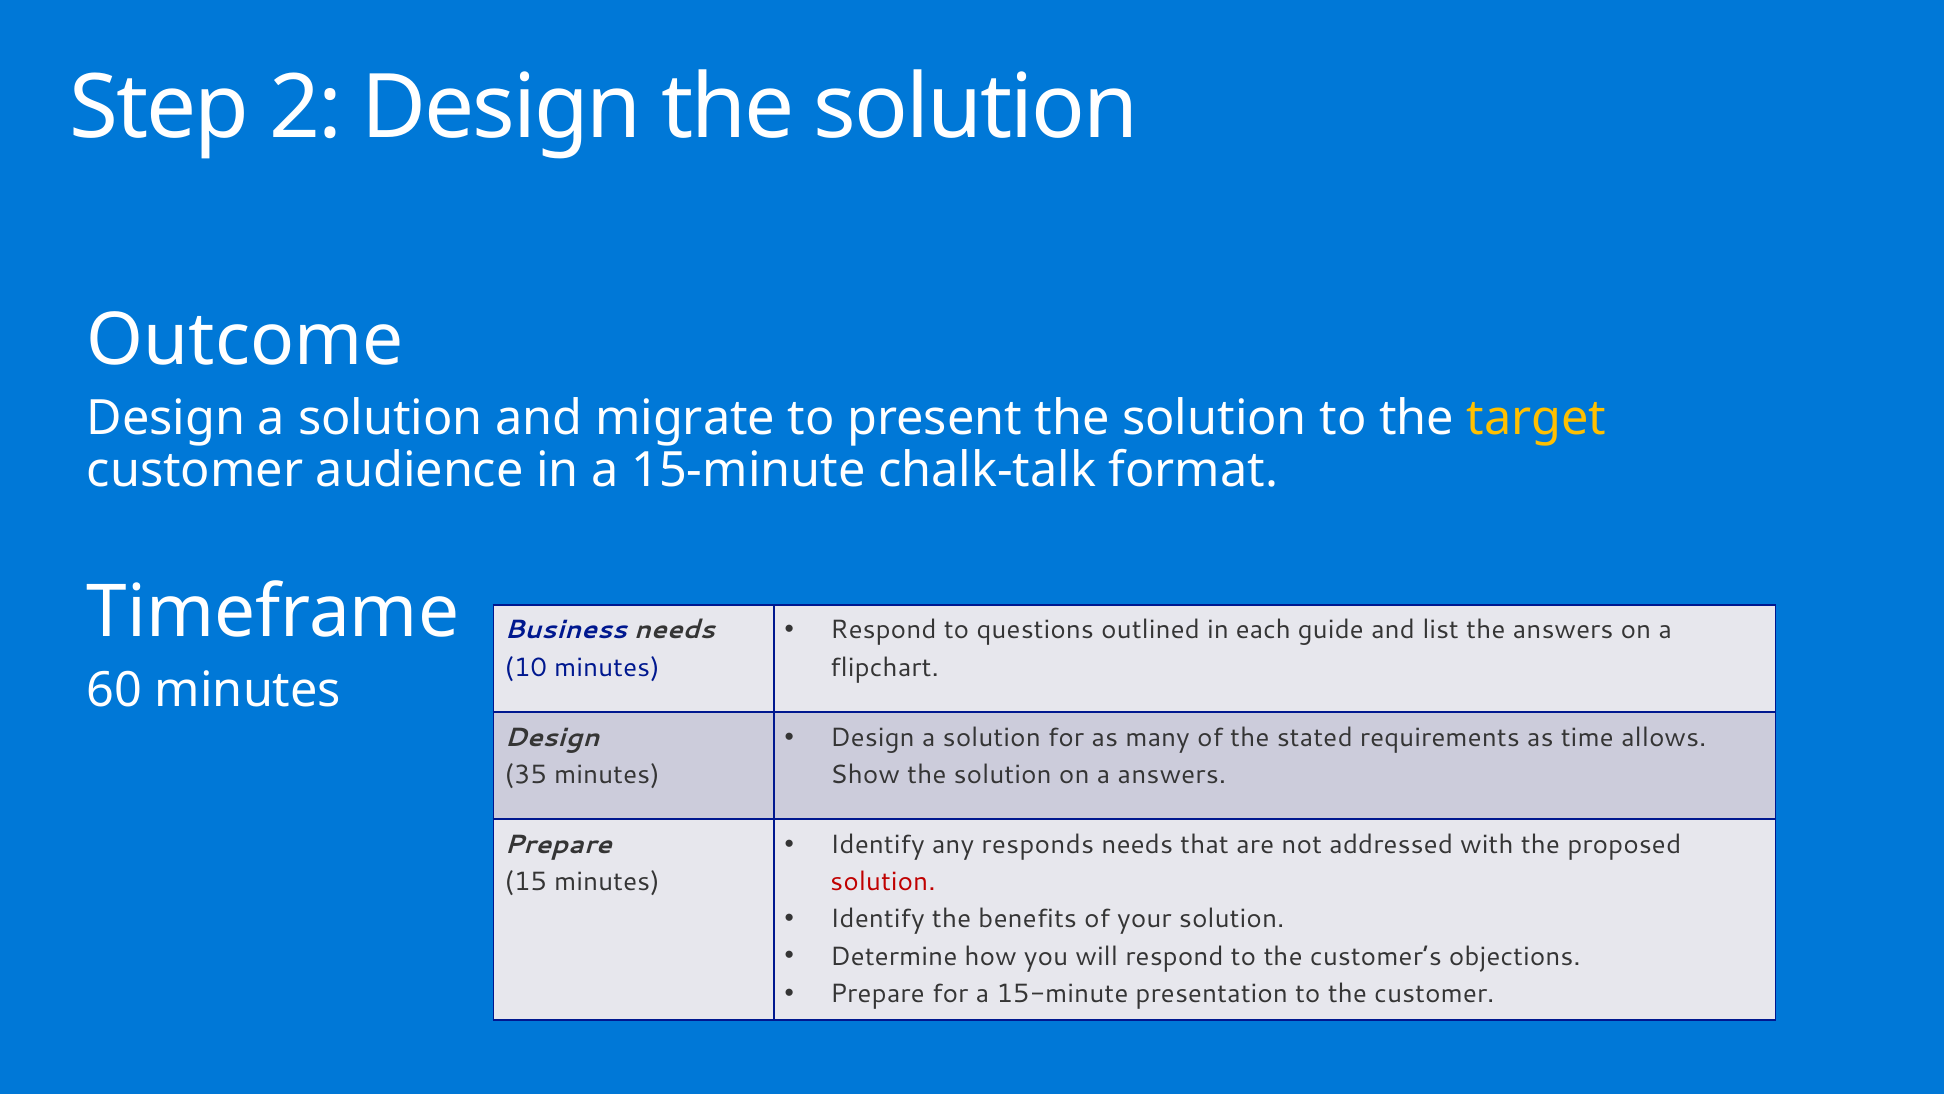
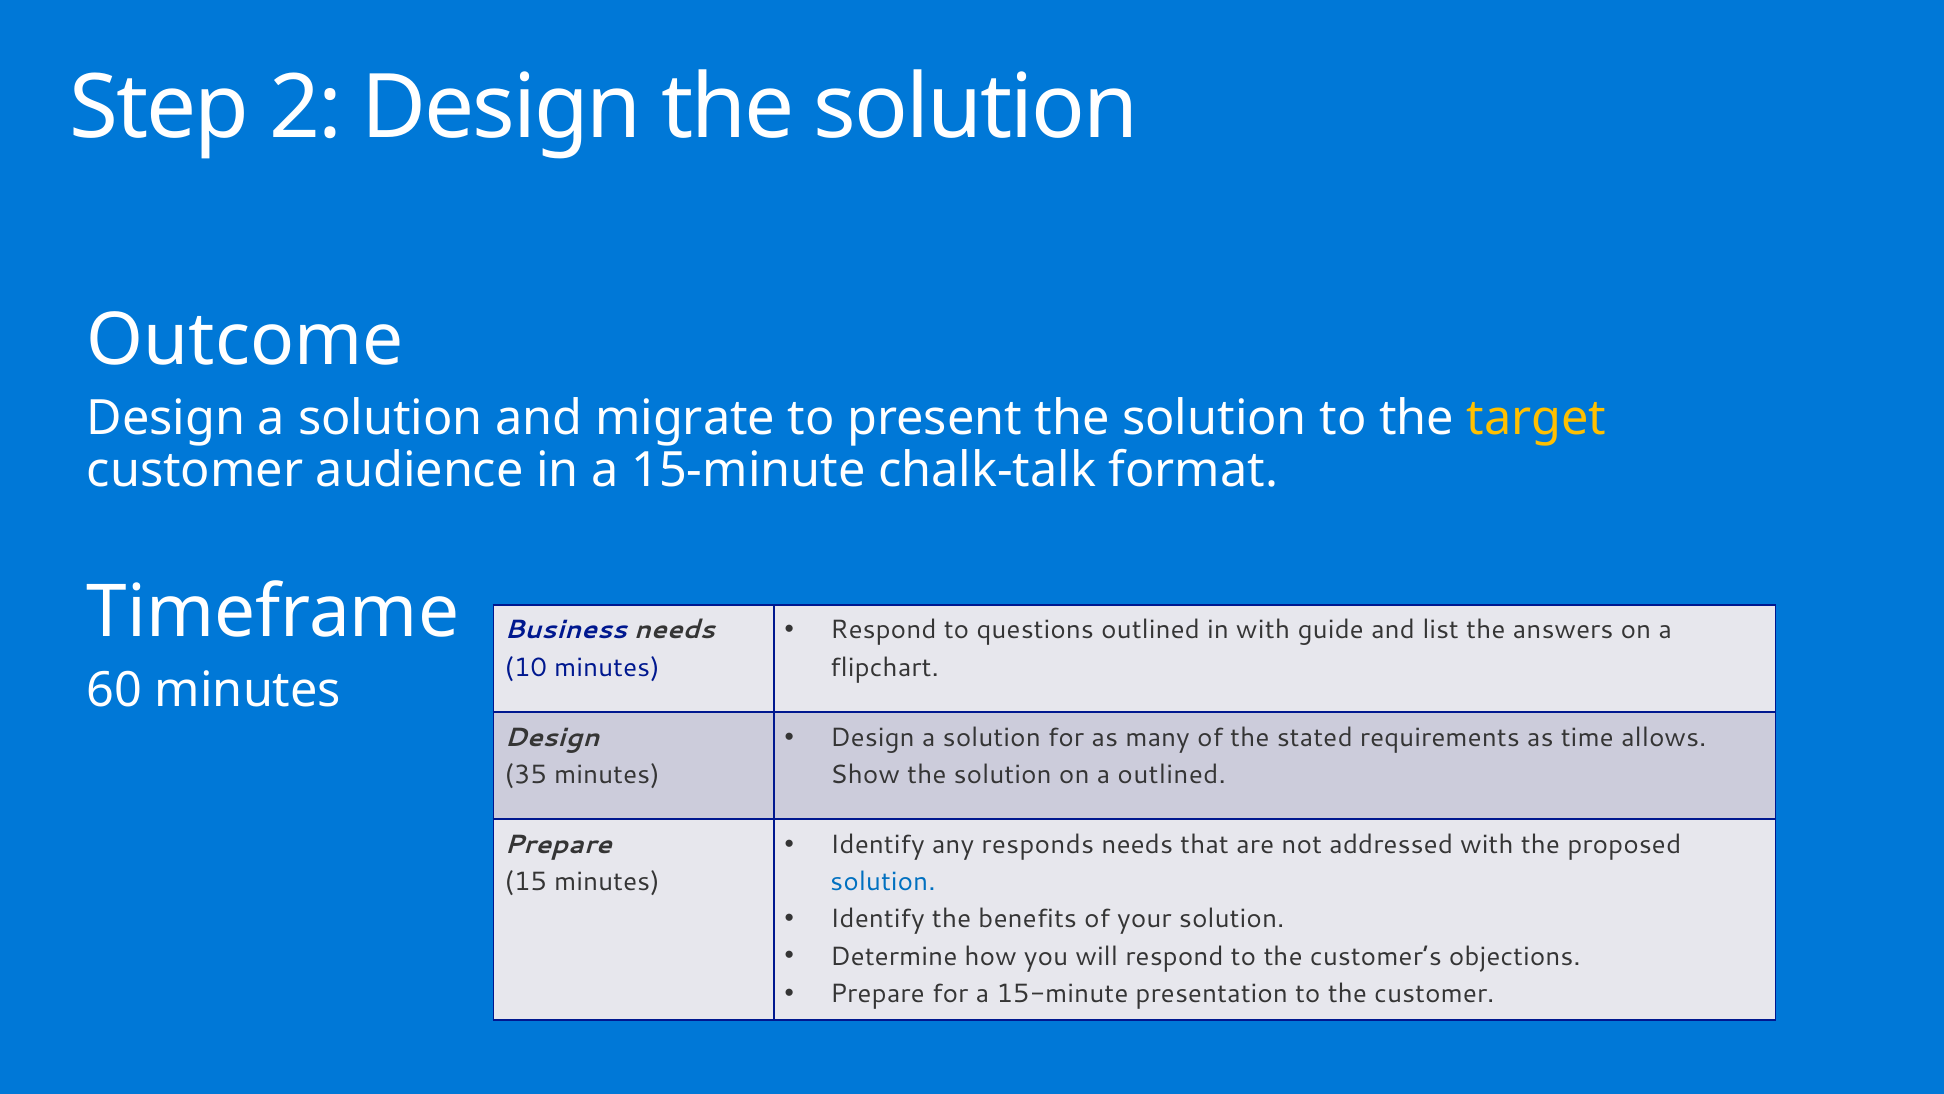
in each: each -> with (1263, 630)
a answers: answers -> outlined (1172, 774)
solution colour: red -> blue (883, 881)
